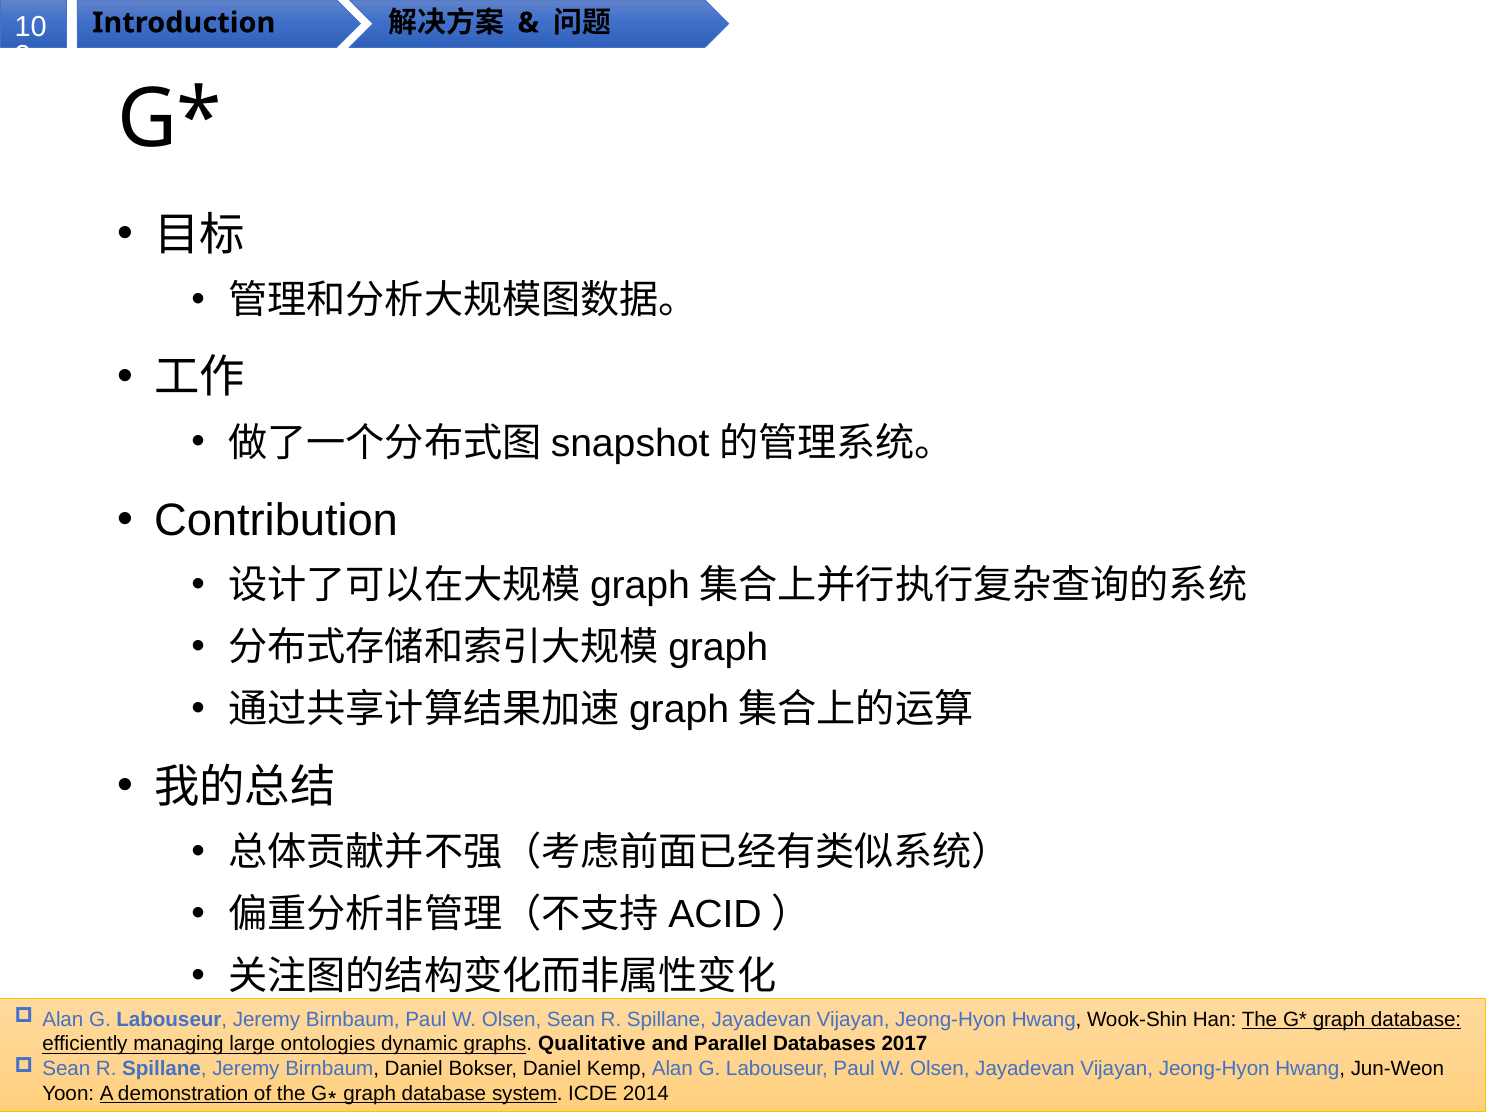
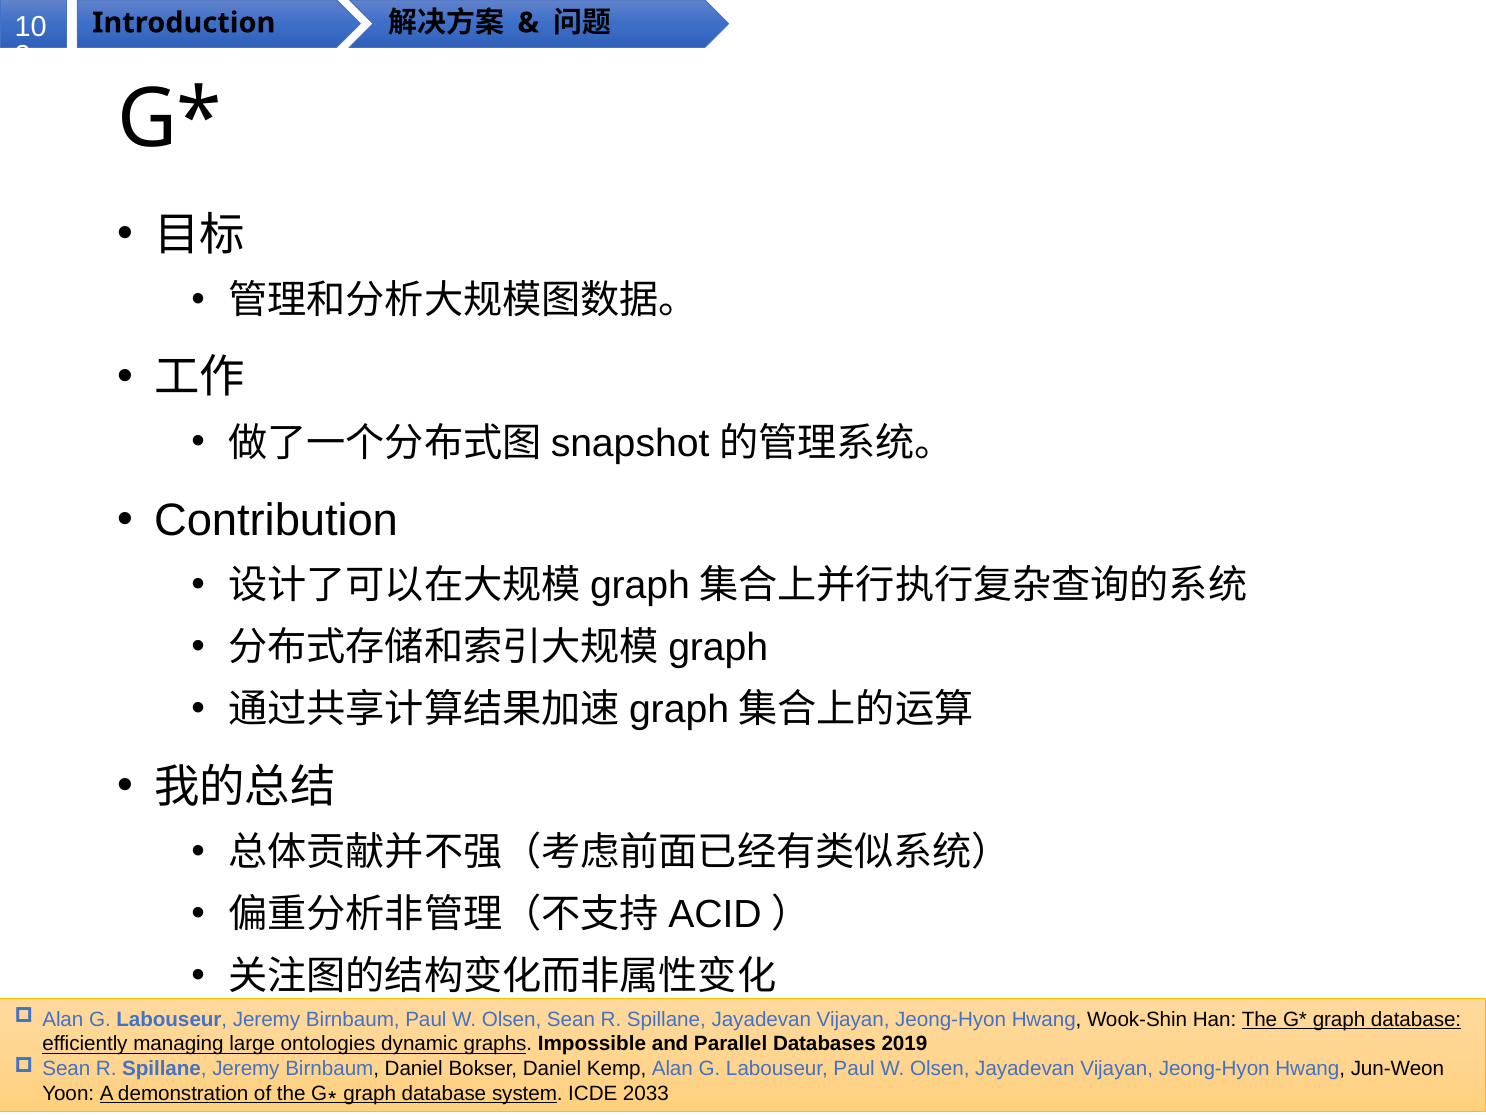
Qualitative: Qualitative -> Impossible (592, 1044)
2017: 2017 -> 2019 (904, 1044)
2014: 2014 -> 2033 (646, 1093)
